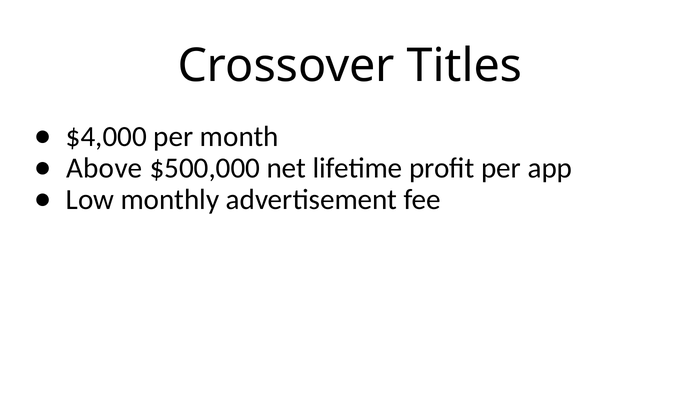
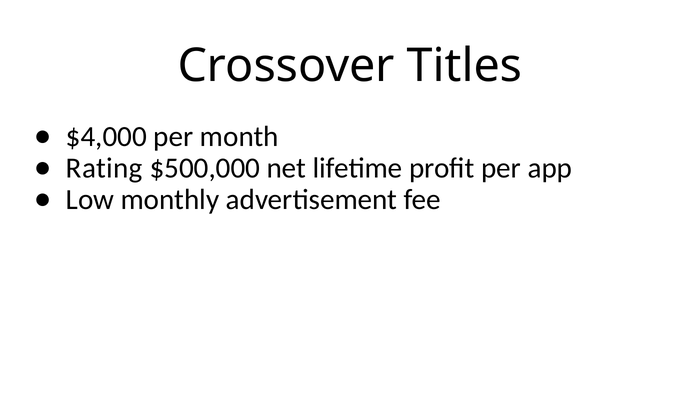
Above: Above -> Rating (104, 168)
